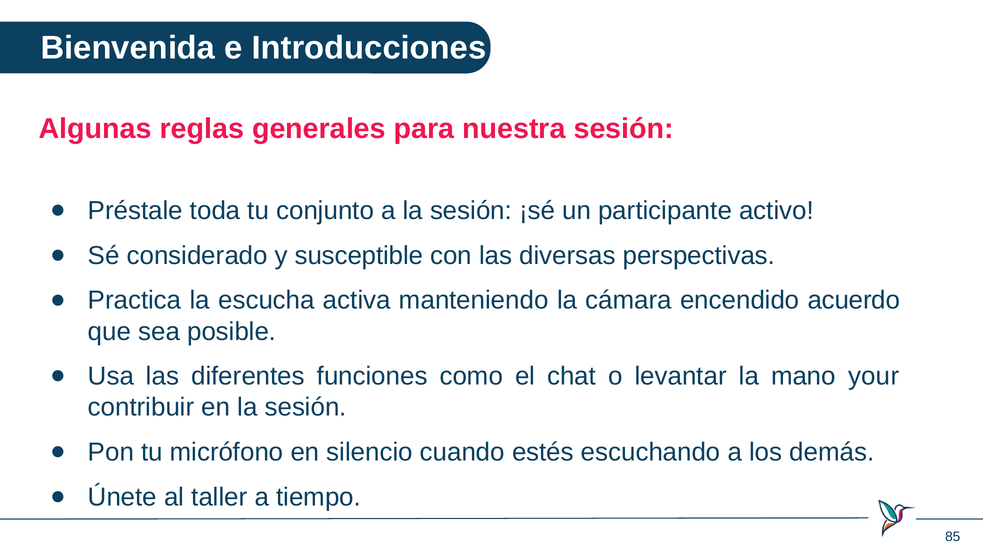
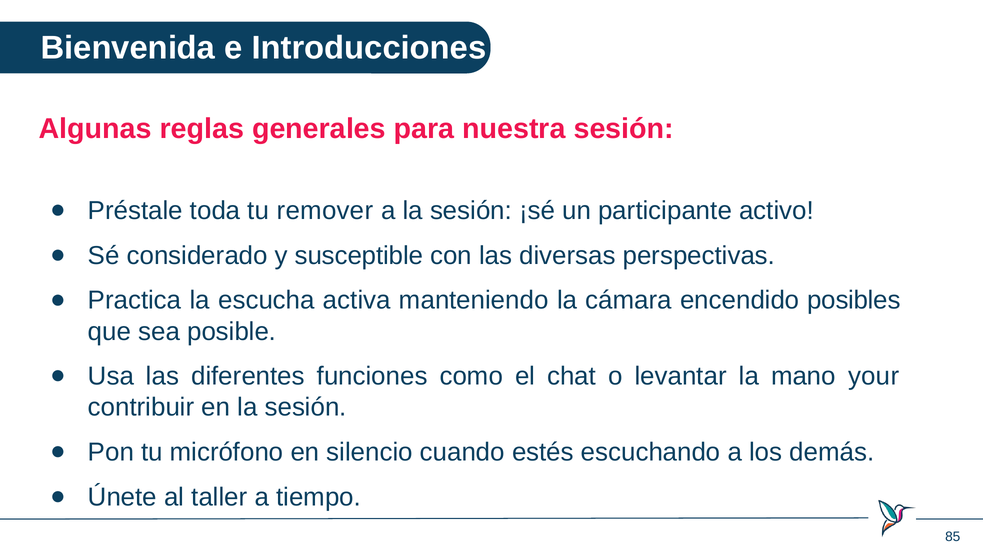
conjunto: conjunto -> remover (325, 211)
acuerdo: acuerdo -> posibles (854, 300)
